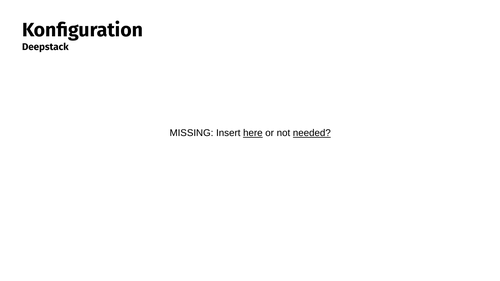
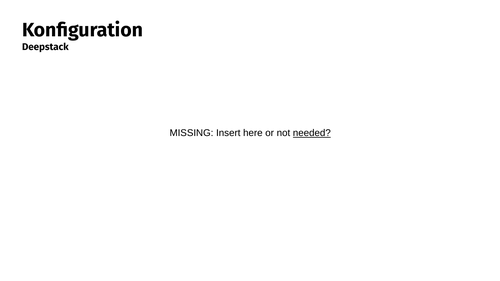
here underline: present -> none (253, 133)
